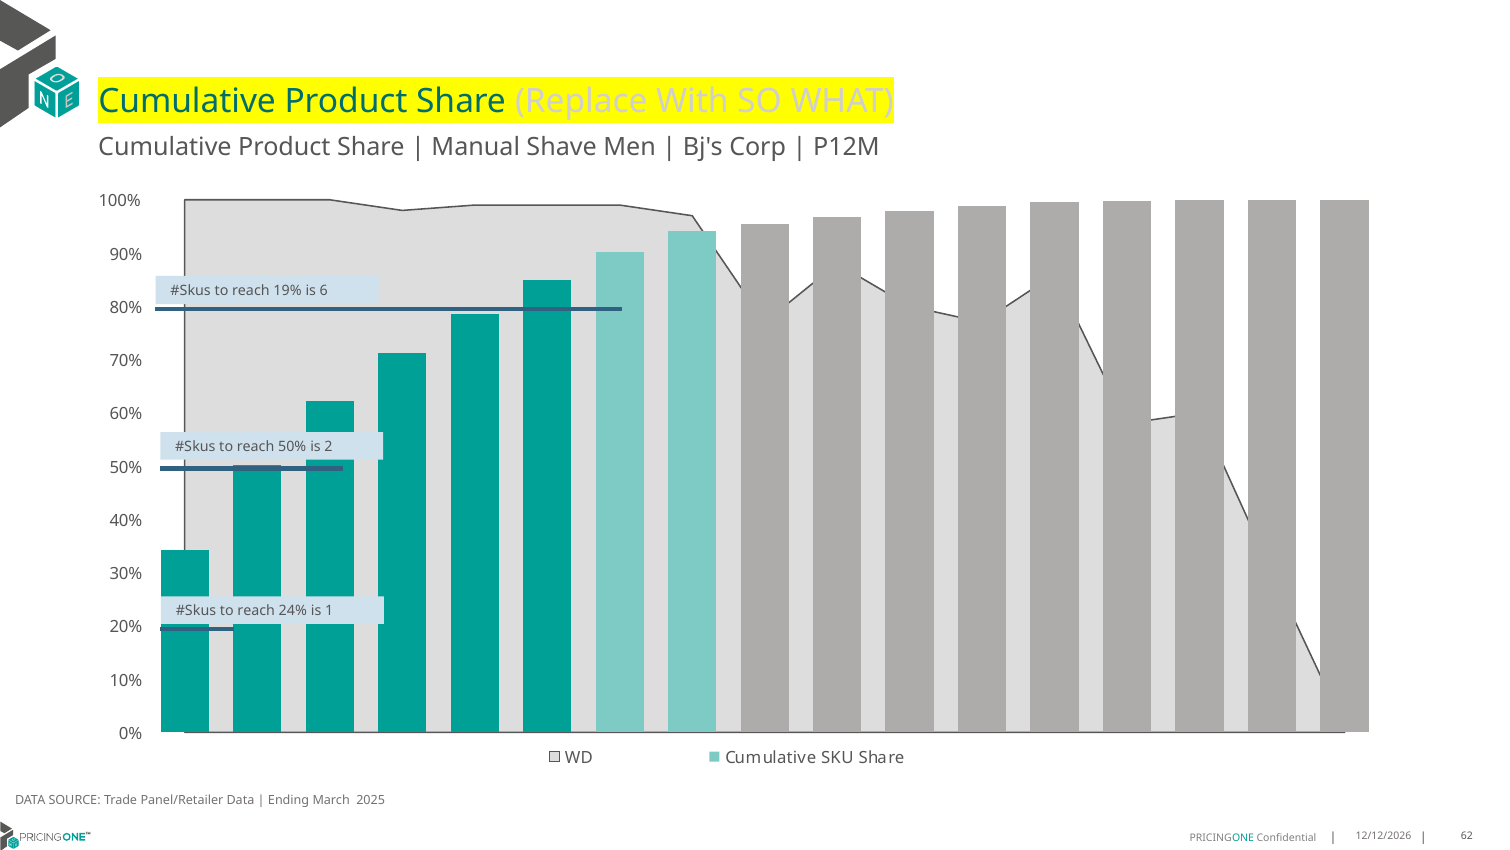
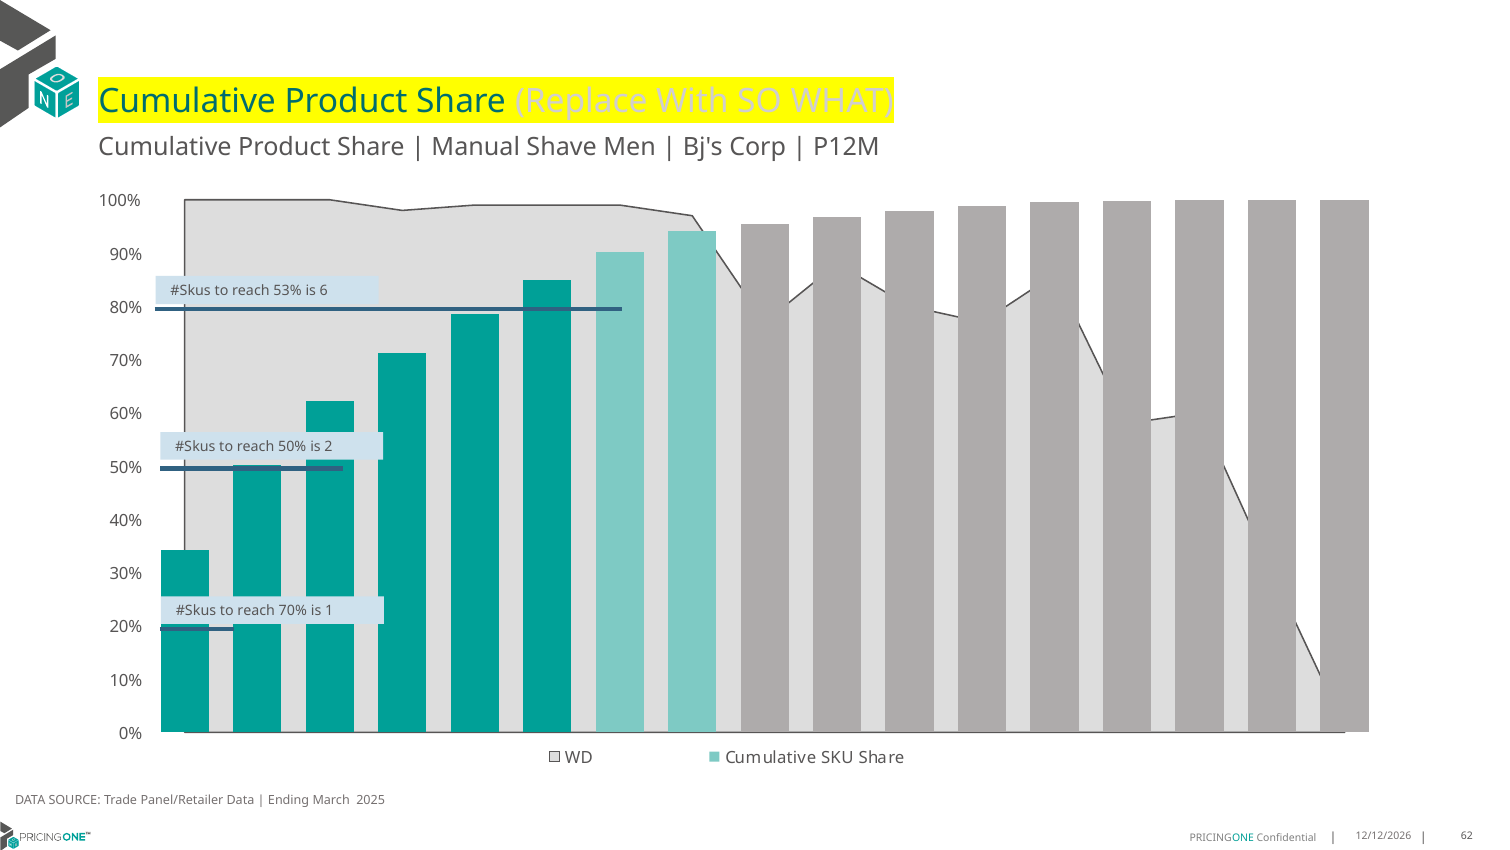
19%: 19% -> 53% (287, 291)
reach 24%: 24% -> 70% (293, 611)
